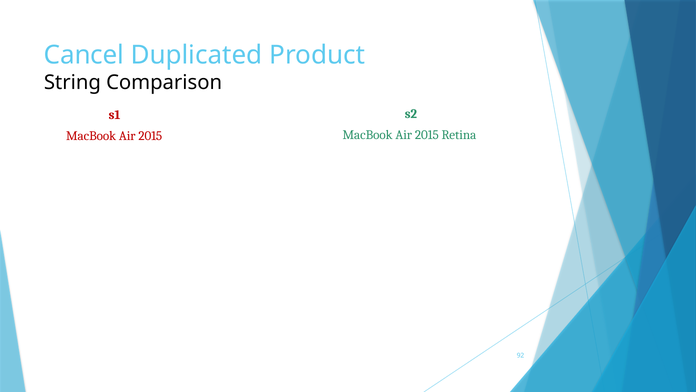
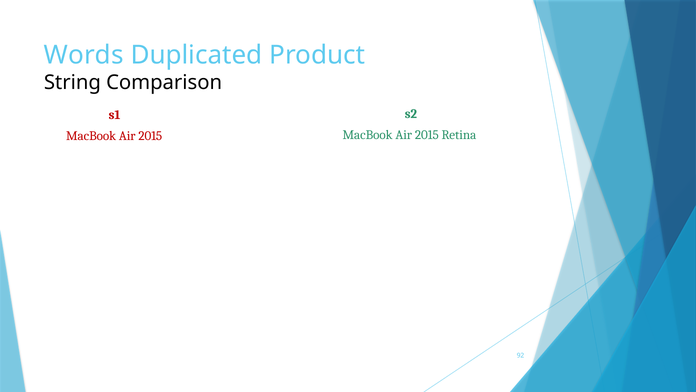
Cancel: Cancel -> Words (84, 55)
